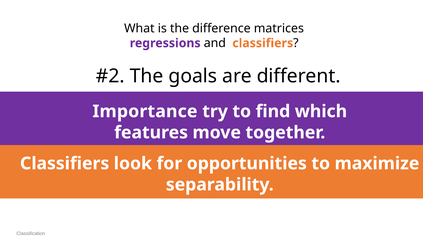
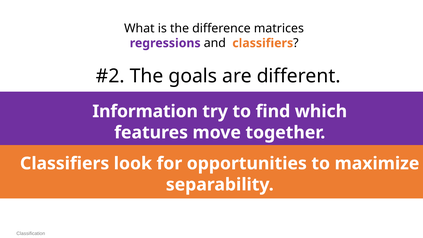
Importance: Importance -> Information (145, 111)
